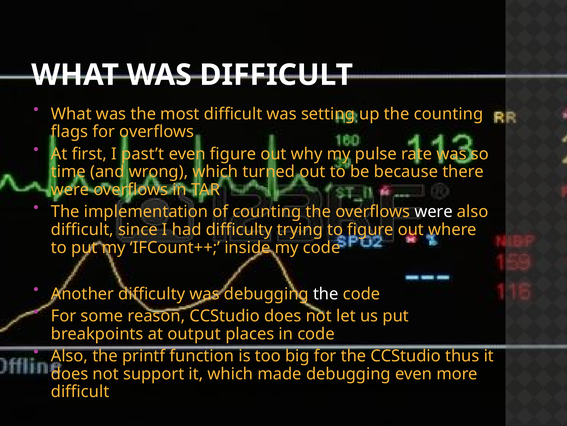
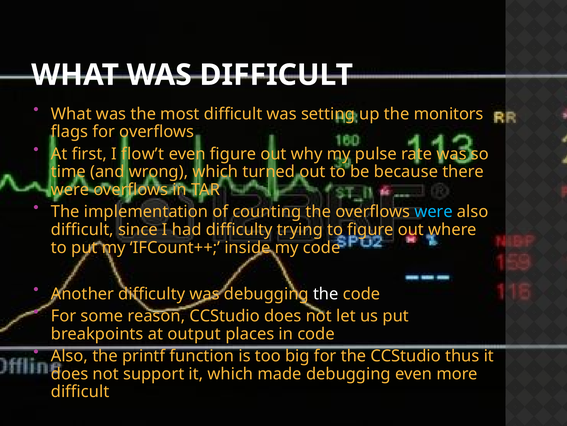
the counting: counting -> monitors (449, 114)
past’t: past’t -> flow’t (143, 154)
were colour: white -> light blue (434, 211)
